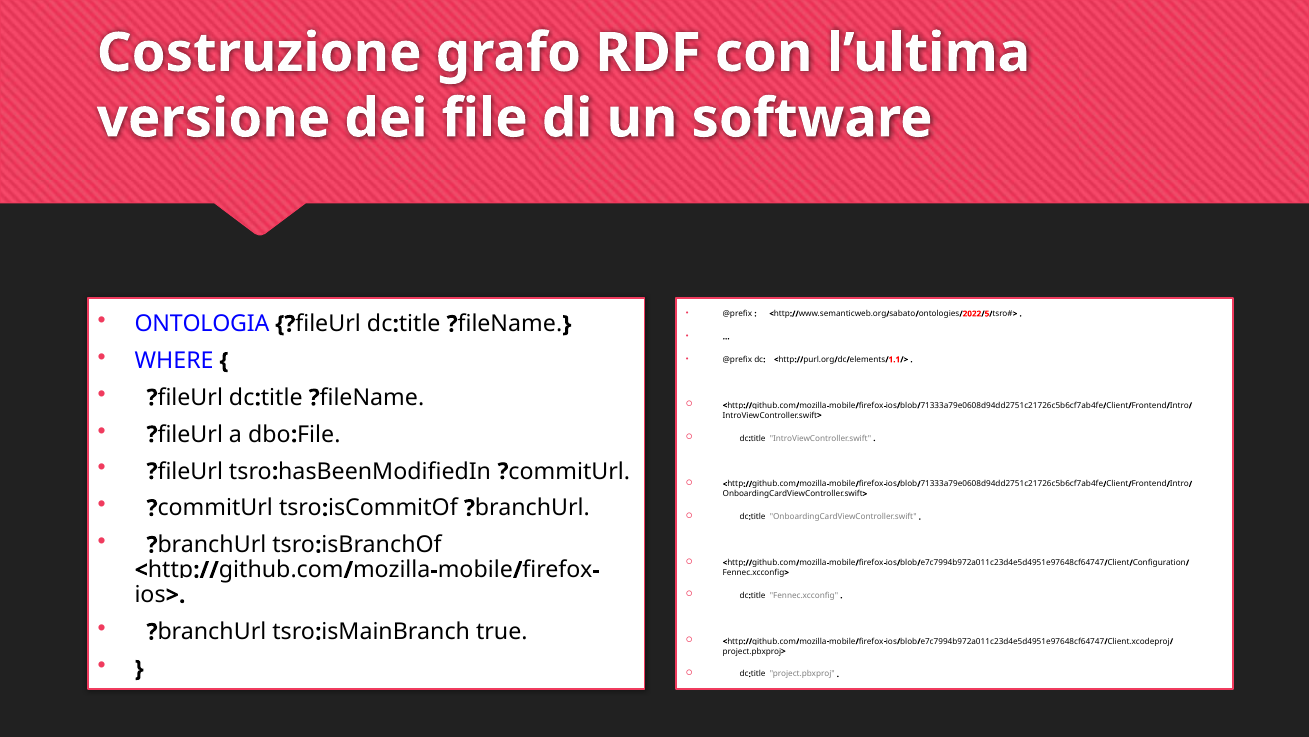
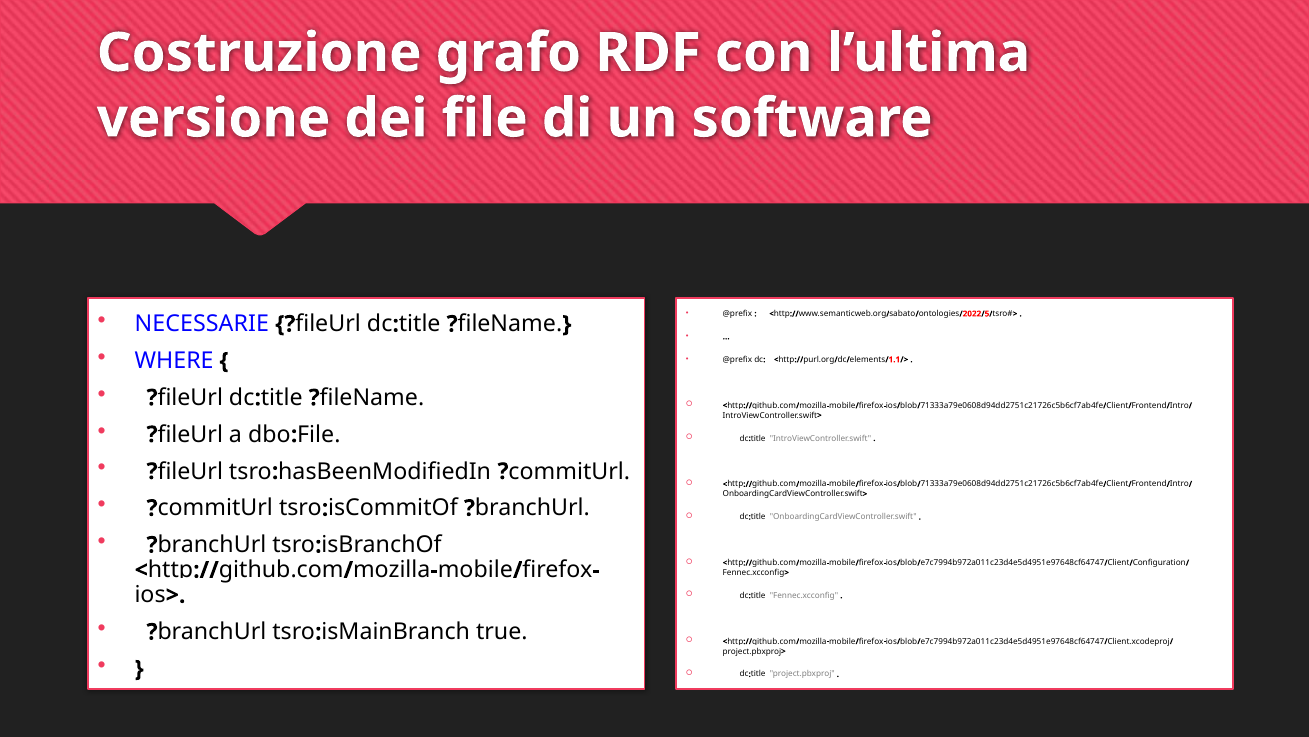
ONTOLOGIA: ONTOLOGIA -> NECESSARIE (202, 324)
